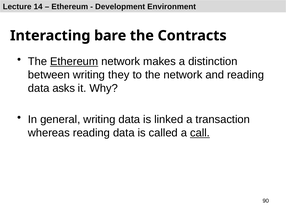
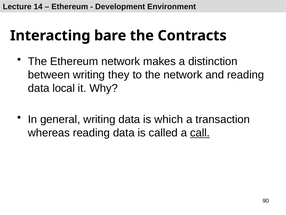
Ethereum underline: present -> none (74, 61)
asks: asks -> local (64, 88)
linked: linked -> which (169, 119)
